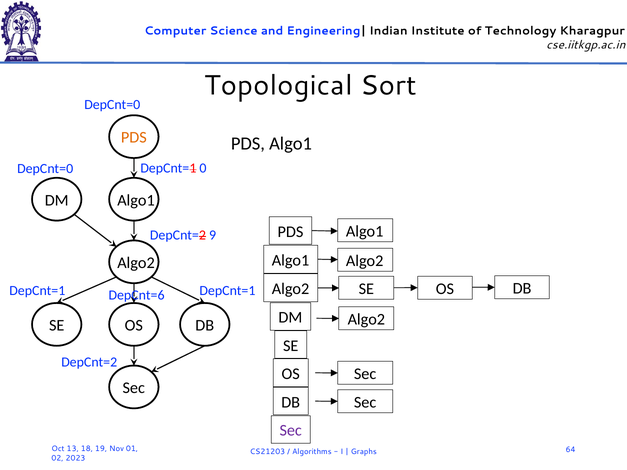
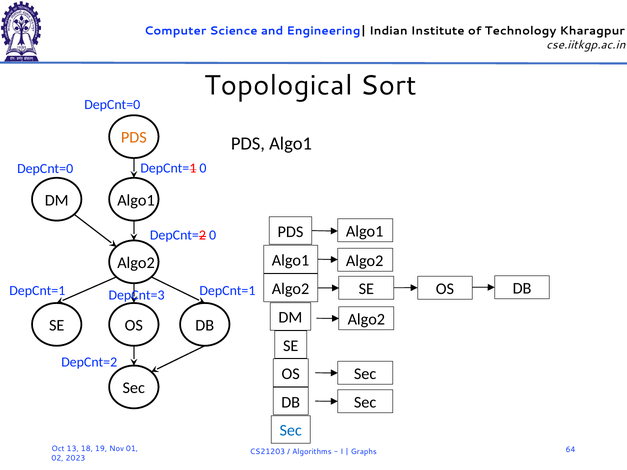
DepCnt=2 9: 9 -> 0 (213, 235)
DepCnt=6: DepCnt=6 -> DepCnt=3 (137, 296)
Sec colour: purple -> blue (291, 431)
